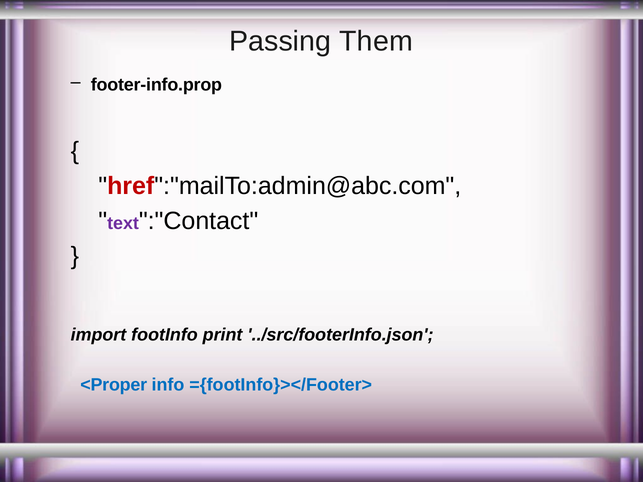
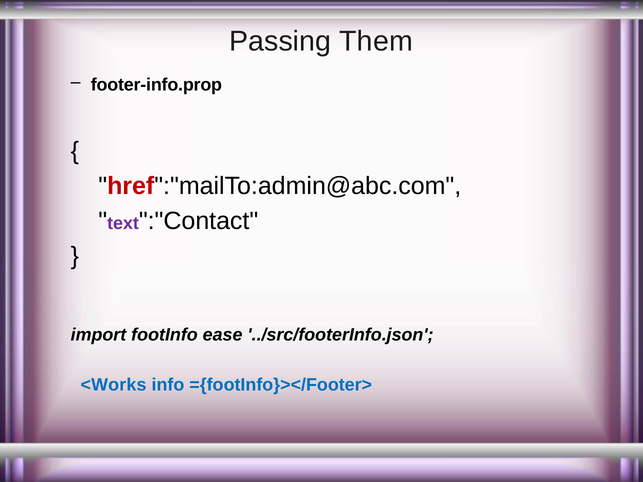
print: print -> ease (223, 335)
<Proper: <Proper -> <Works (114, 385)
